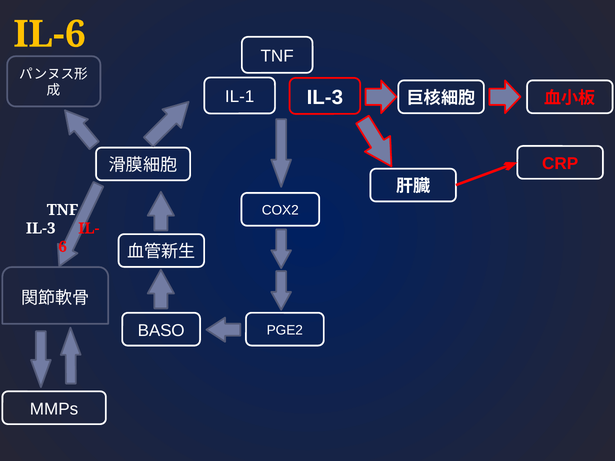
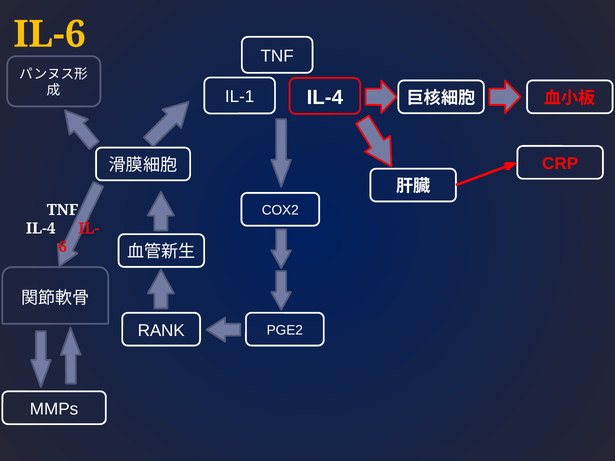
IL-1 IL-3: IL-3 -> IL-4 (325, 97)
IL-3: IL-3 -> IL-4 (41, 228)
BASO: BASO -> RANK (161, 331)
